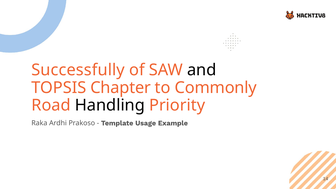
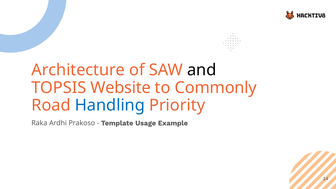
Successfully: Successfully -> Architecture (78, 70)
Chapter: Chapter -> Website (121, 88)
Handling colour: black -> blue (110, 105)
